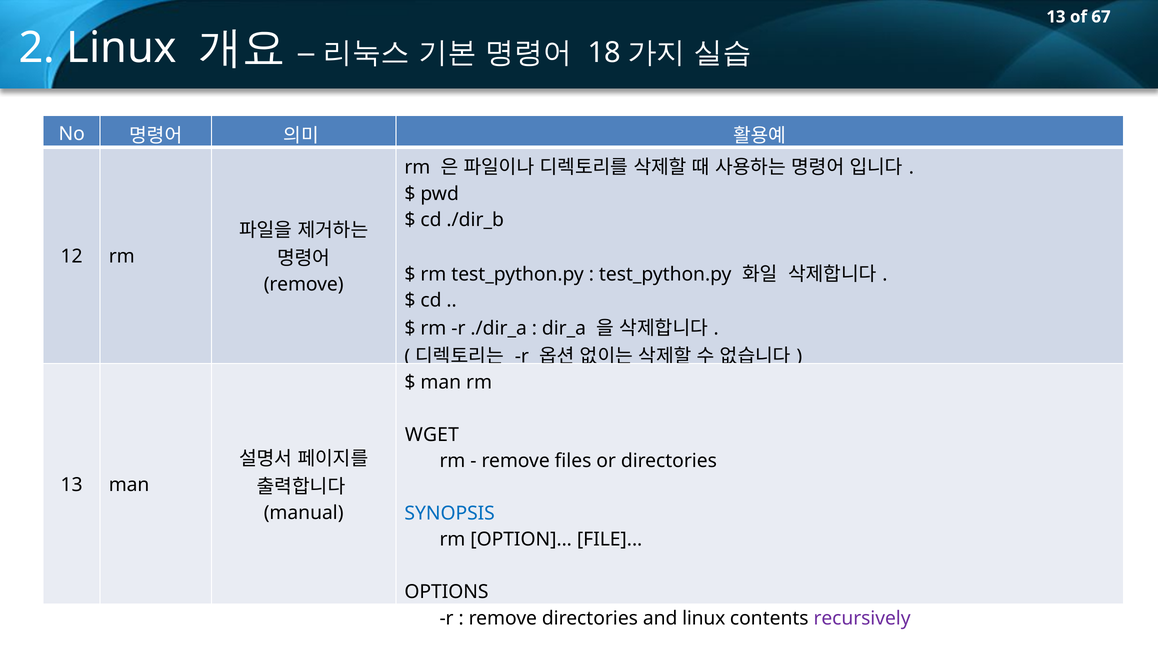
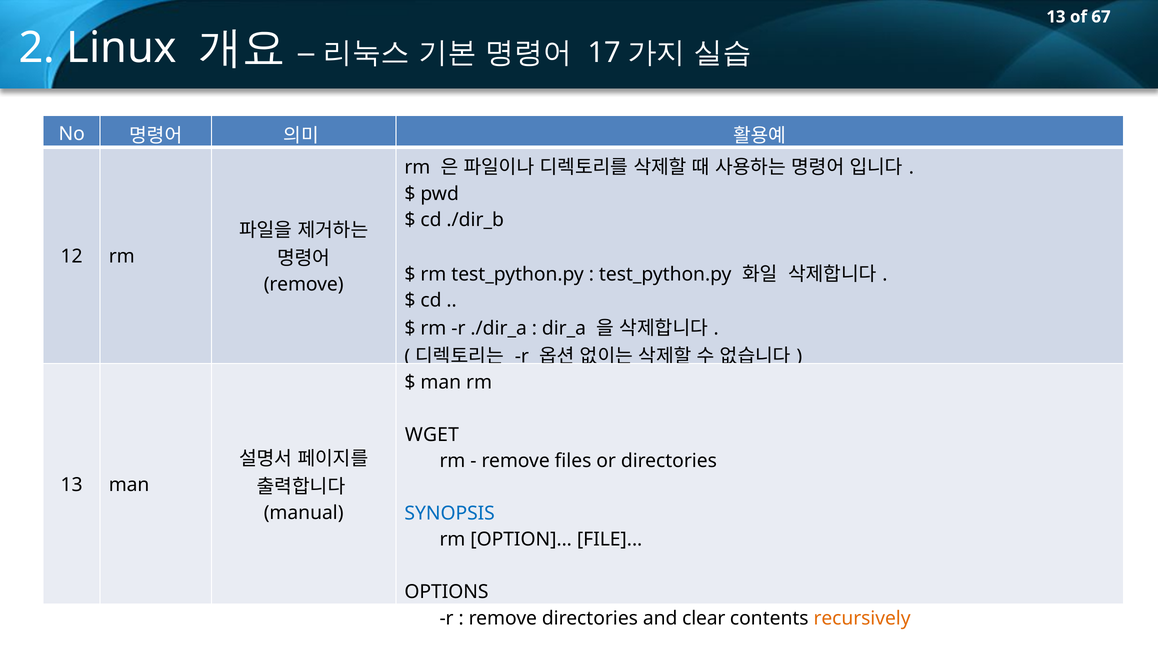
18: 18 -> 17 (604, 53)
and linux: linux -> clear (704, 618)
recursively colour: purple -> orange (862, 618)
